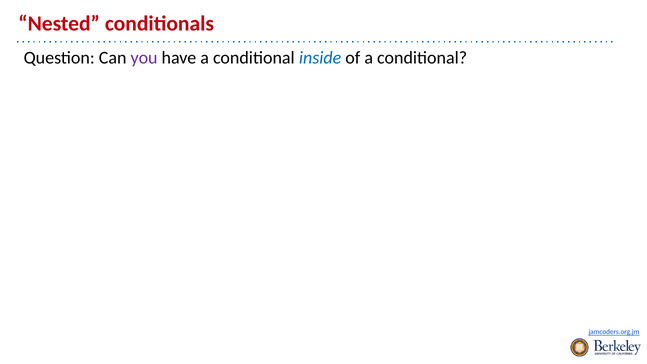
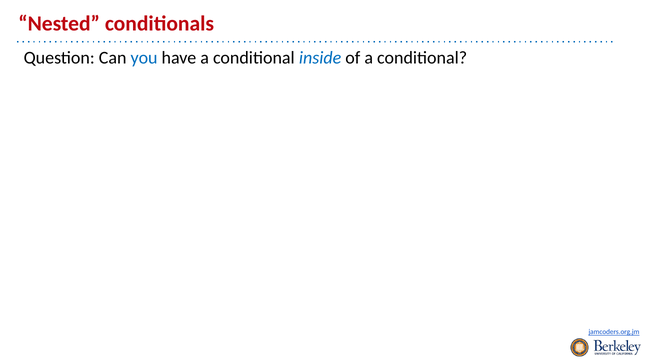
you colour: purple -> blue (144, 58)
